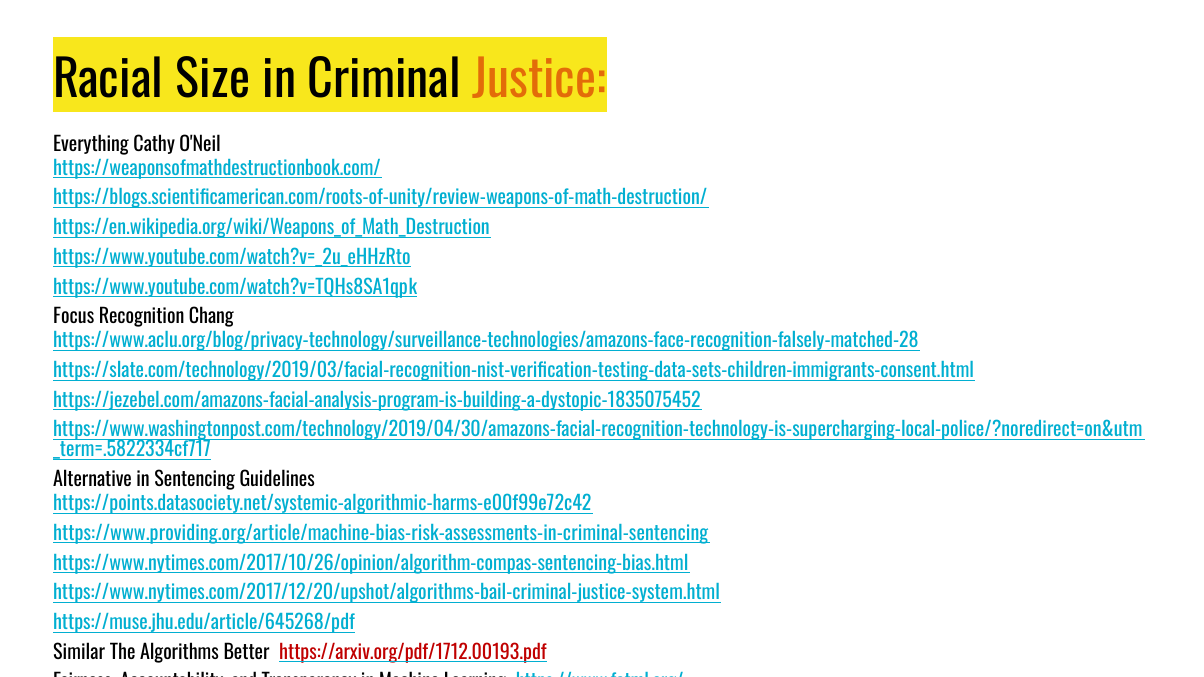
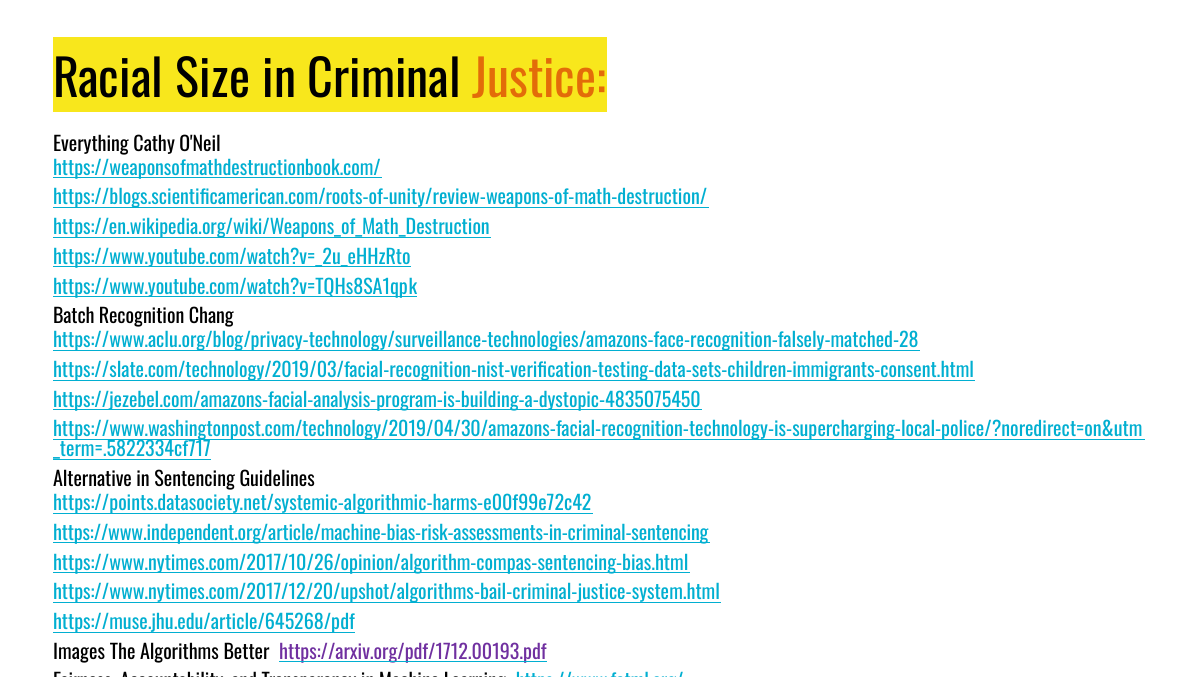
Focus: Focus -> Batch (74, 317)
https://jezebel.com/amazons-facial-analysis-program-is-building-a-dystopic-1835075452: https://jezebel.com/amazons-facial-analysis-program-is-building-a-dystopic-1835075452 -> https://jezebel.com/amazons-facial-analysis-program-is-building-a-dystopic-4835075450 (377, 401)
https://www.providing.org/article/machine-bias-risk-assessments-in-criminal-sentencing: https://www.providing.org/article/machine-bias-risk-assessments-in-criminal-sentencing -> https://www.independent.org/article/machine-bias-risk-assessments-in-criminal-sentencing (381, 534)
Similar: Similar -> Images (79, 653)
https://arxiv.org/pdf/1712.00193.pdf colour: red -> purple (413, 653)
